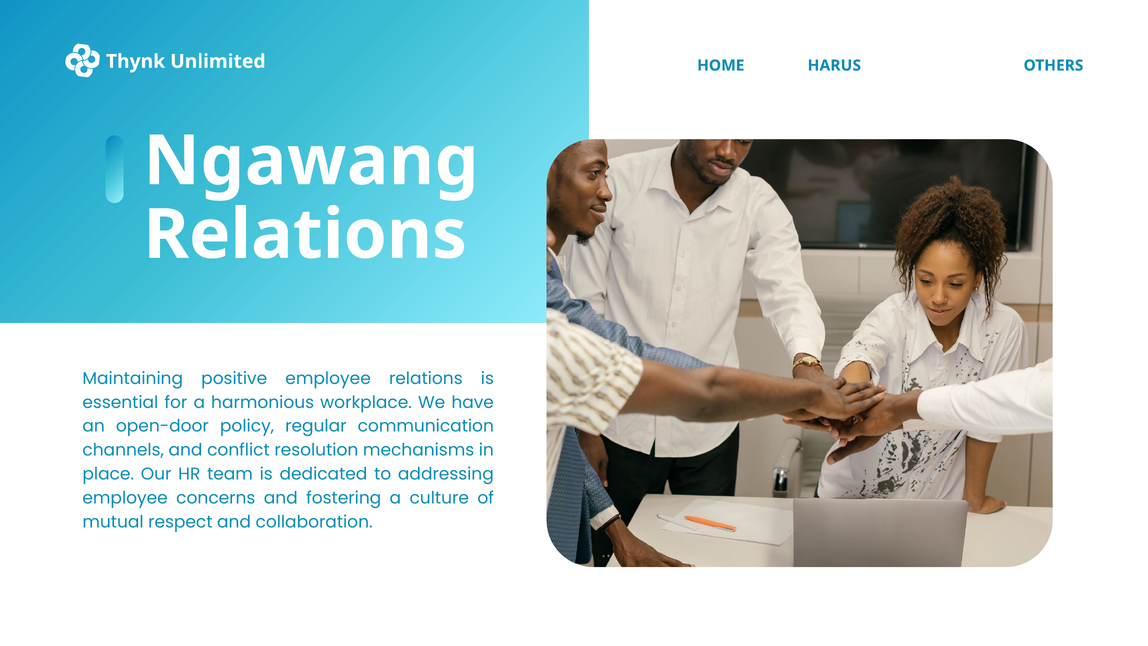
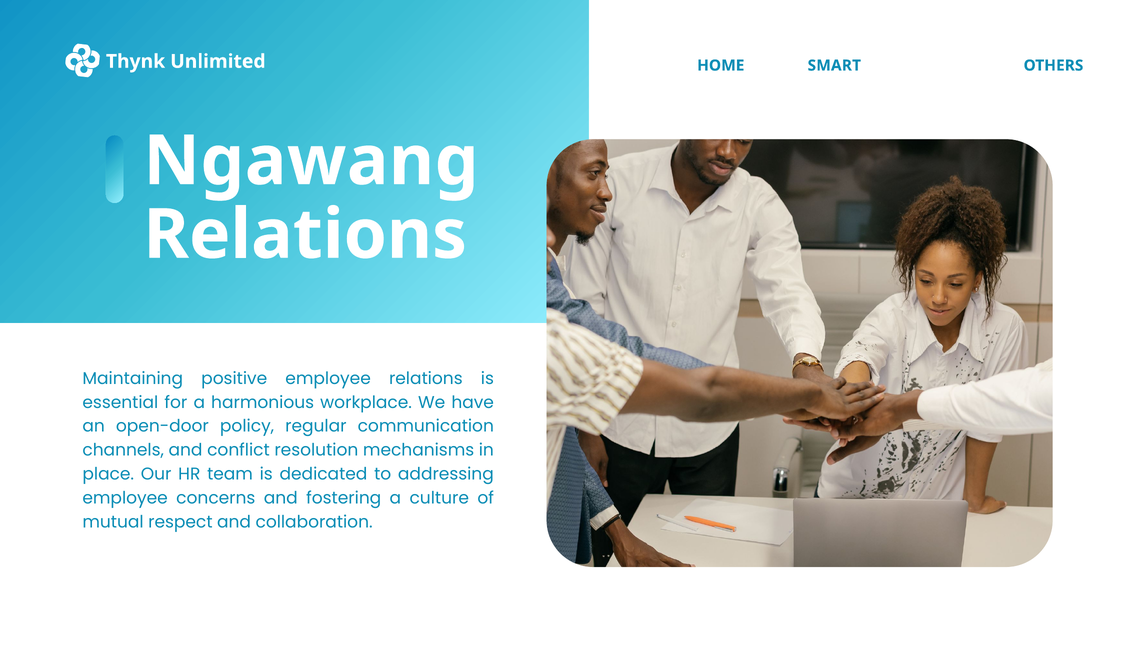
HARUS: HARUS -> SMART (834, 65)
